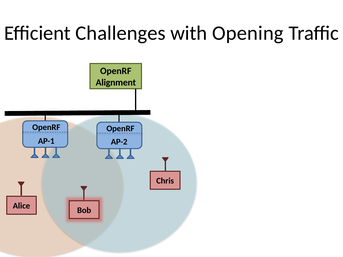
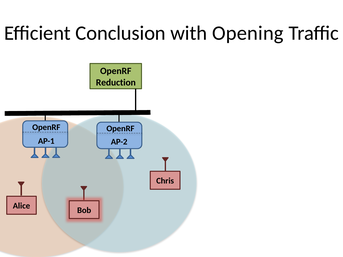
Challenges: Challenges -> Conclusion (121, 33)
Alignment: Alignment -> Reduction (116, 83)
